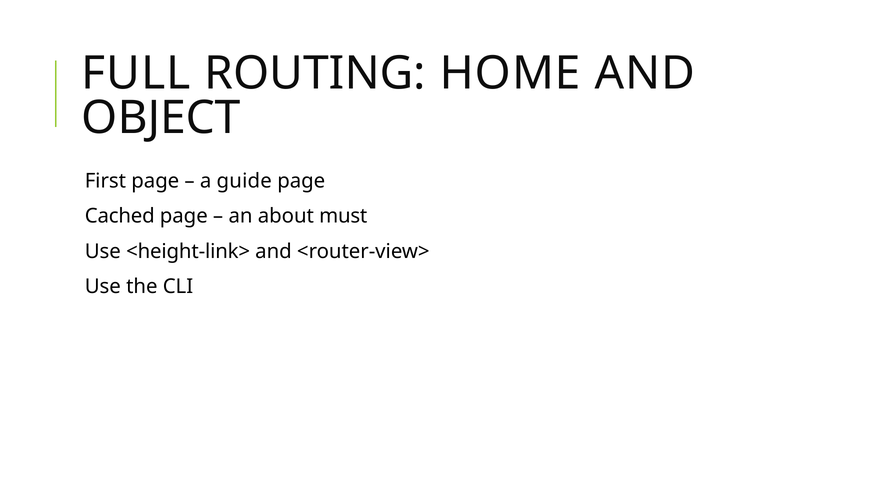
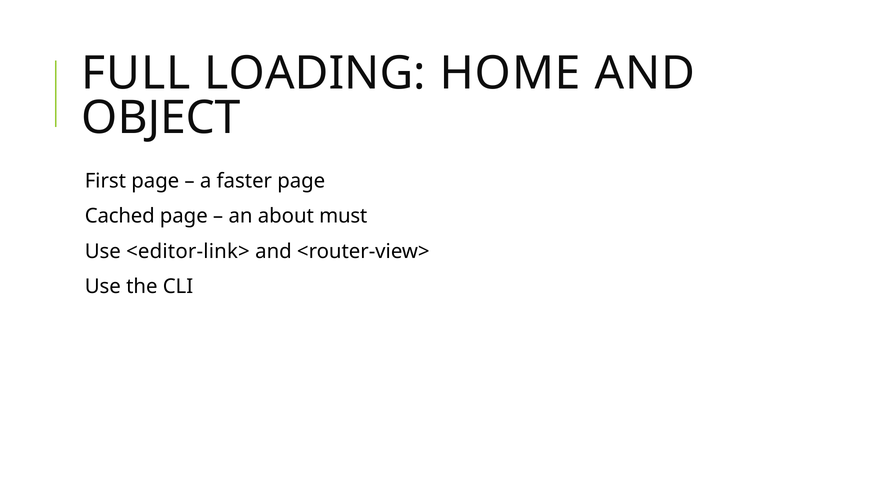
ROUTING: ROUTING -> LOADING (315, 73)
guide: guide -> faster (244, 181)
<height-link>: <height-link> -> <editor-link> (188, 251)
